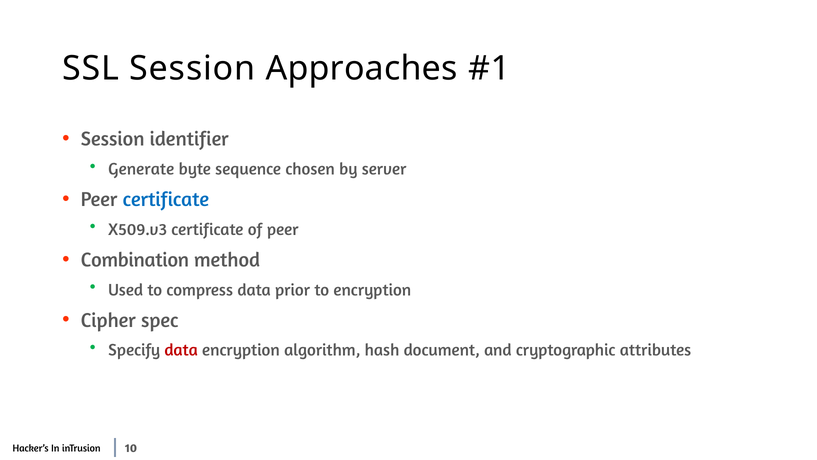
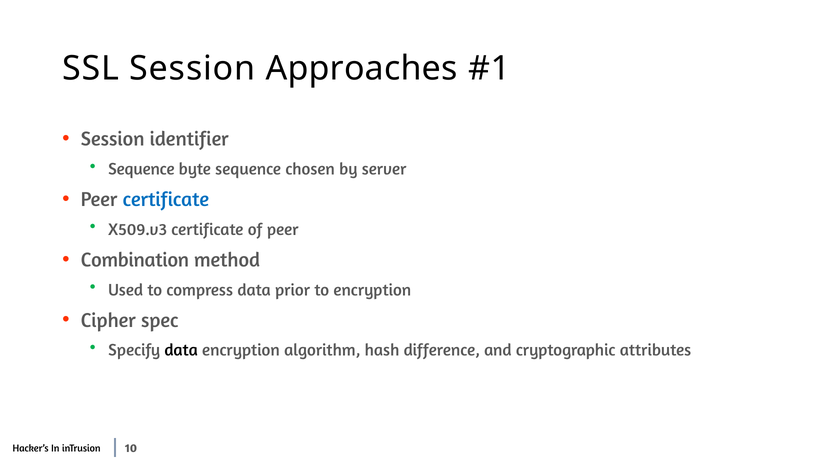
Generate: Generate -> Sequence (141, 169)
data colour: red -> black (181, 350)
document: document -> difference (442, 350)
